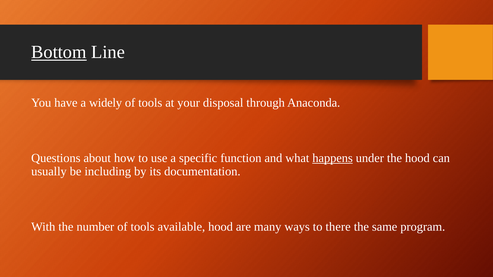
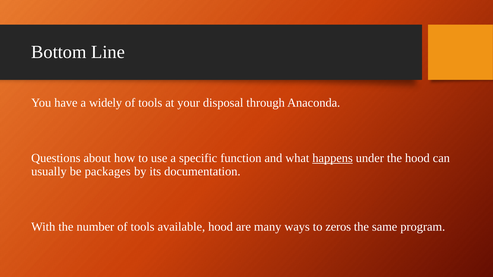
Bottom underline: present -> none (59, 52)
including: including -> packages (108, 172)
there: there -> zeros (338, 227)
